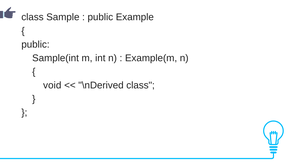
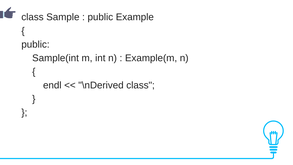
void: void -> endl (52, 85)
